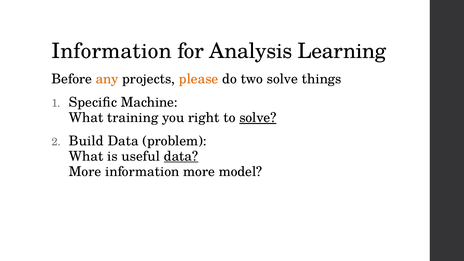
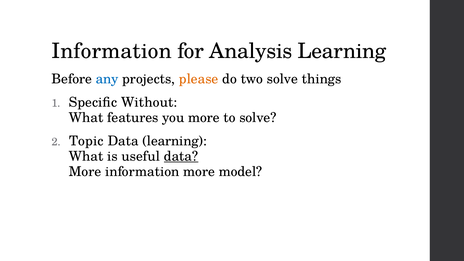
any colour: orange -> blue (107, 79)
Machine: Machine -> Without (149, 102)
training: training -> features (133, 118)
you right: right -> more (204, 118)
solve underline: present -> none (258, 118)
Build: Build -> Topic (86, 141)
Data problem: problem -> learning (175, 141)
